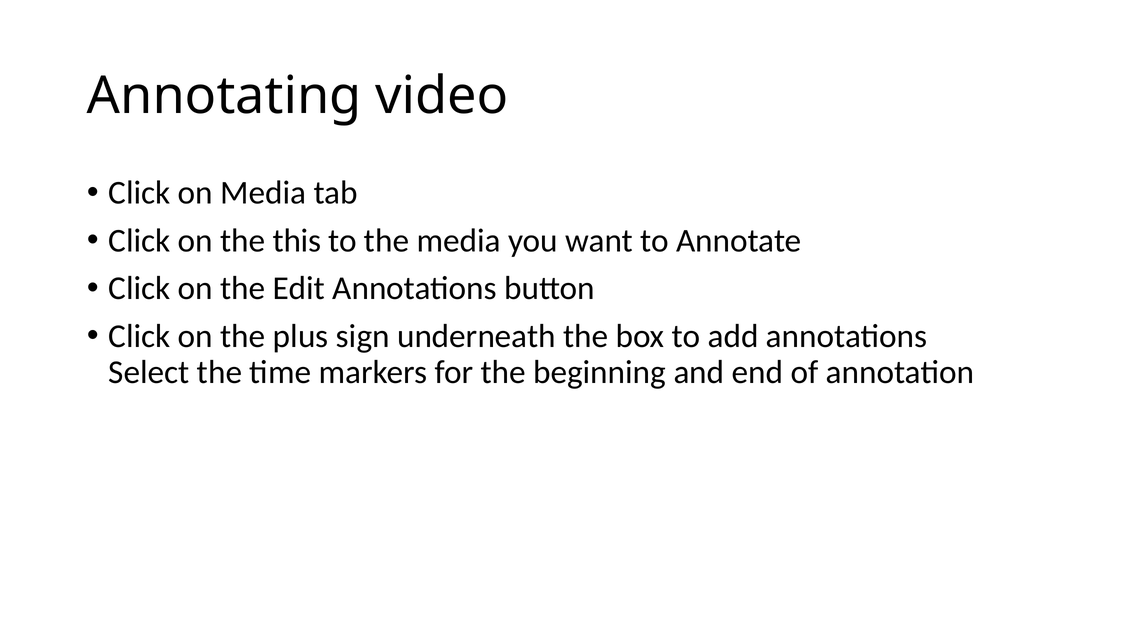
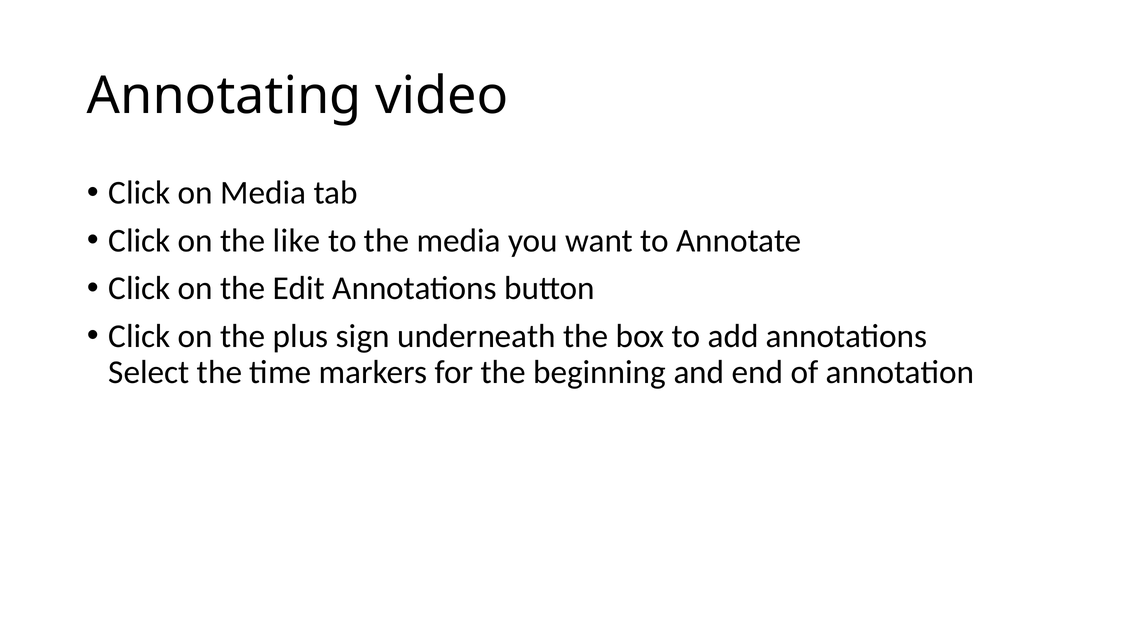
this: this -> like (297, 241)
